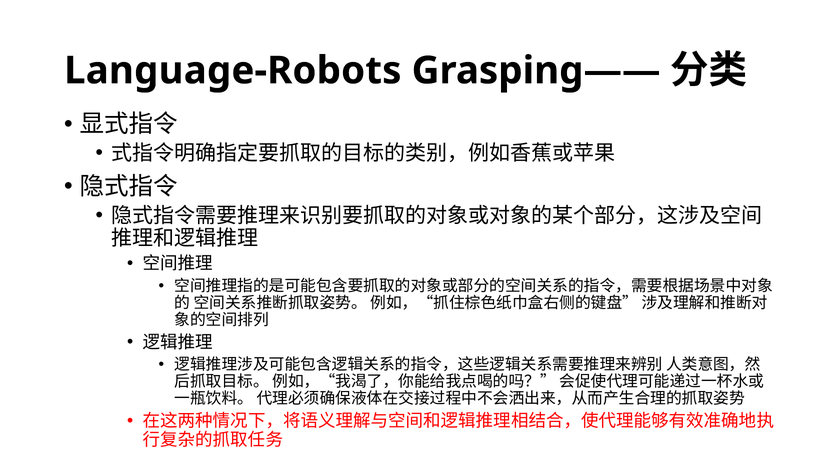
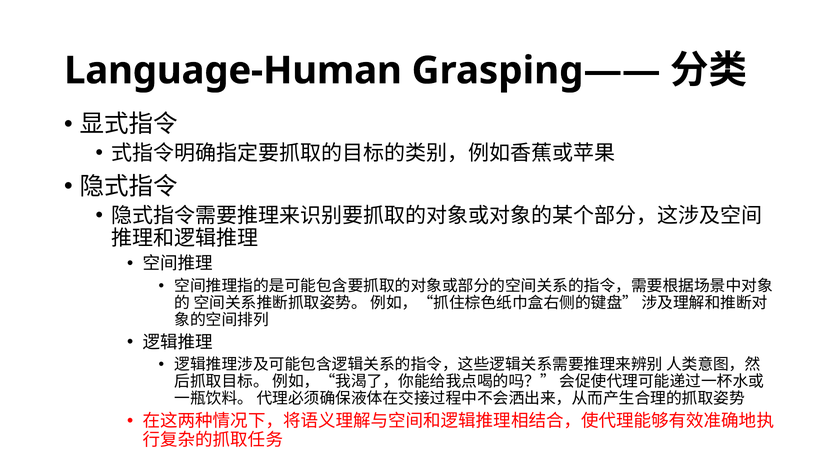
Language-Robots: Language-Robots -> Language-Human (233, 71)
